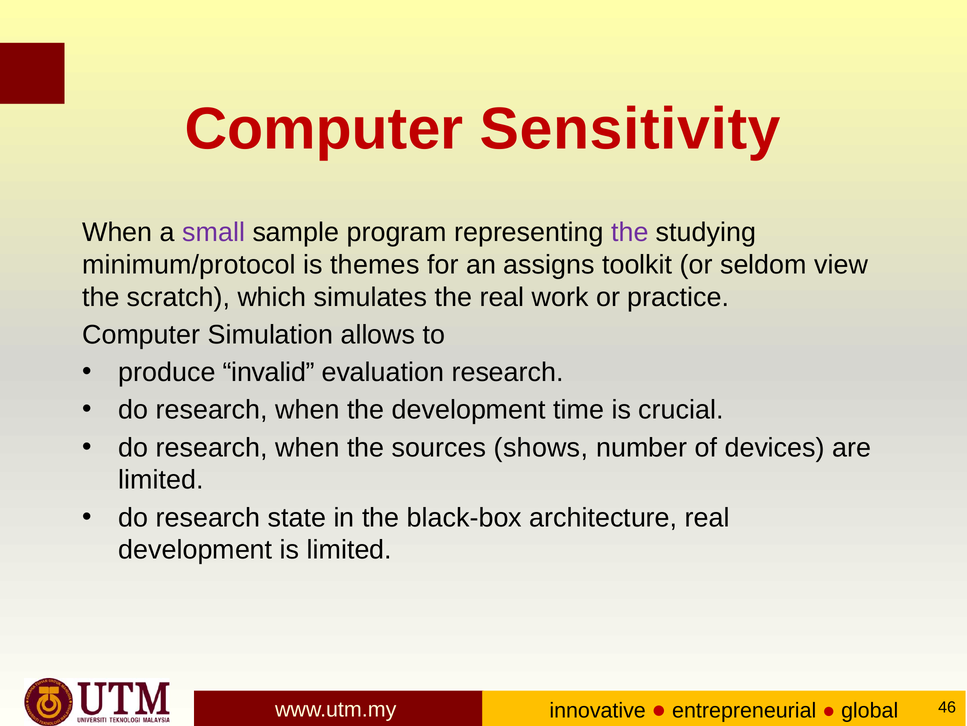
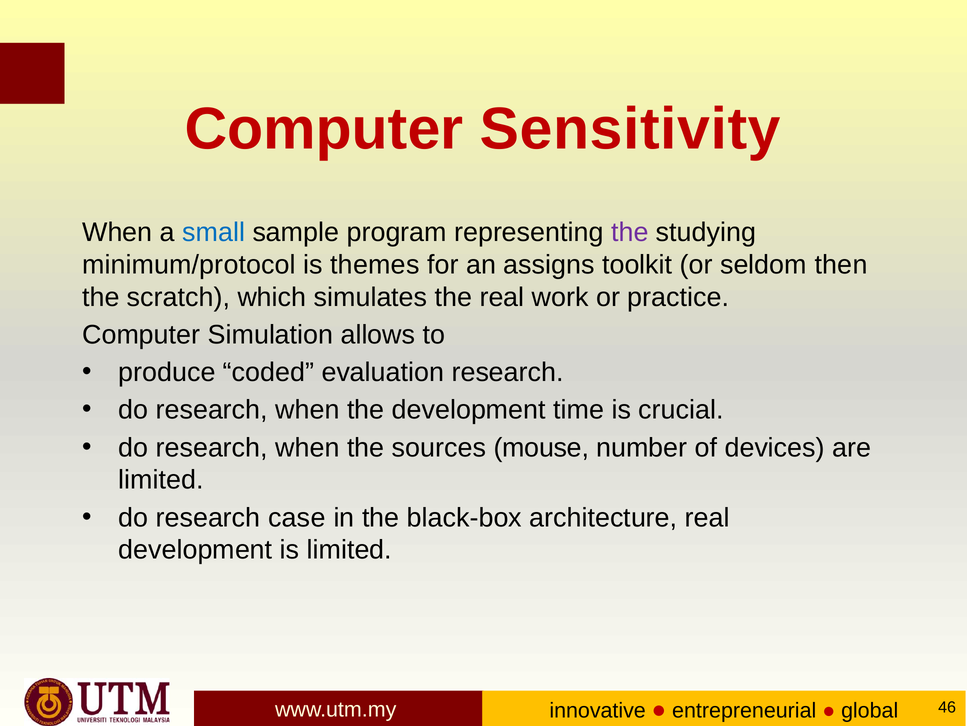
small colour: purple -> blue (214, 232)
view: view -> then (841, 265)
invalid: invalid -> coded (269, 372)
shows: shows -> mouse (541, 447)
state: state -> case (297, 517)
